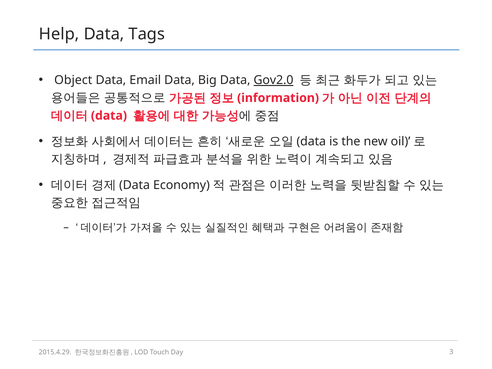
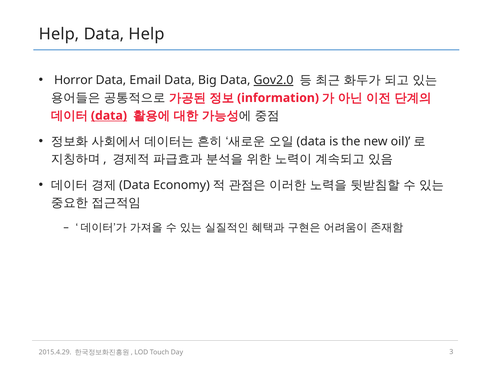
Data Tags: Tags -> Help (147, 34)
Object: Object -> Horror (73, 80)
data underline: none -> present (109, 116)
